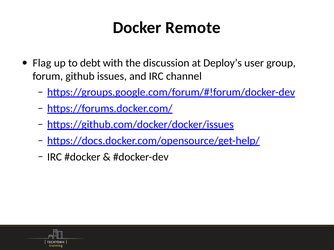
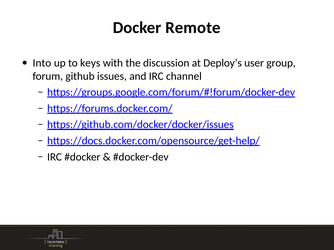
Flag: Flag -> Into (42, 63)
debt: debt -> keys (90, 63)
